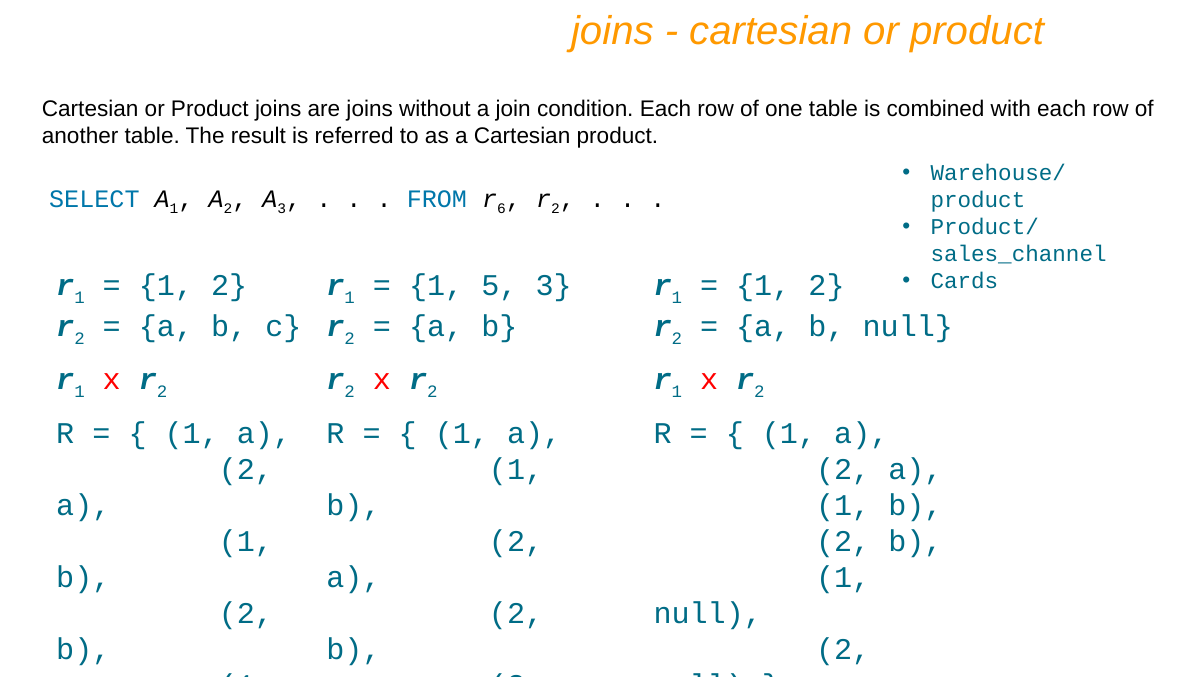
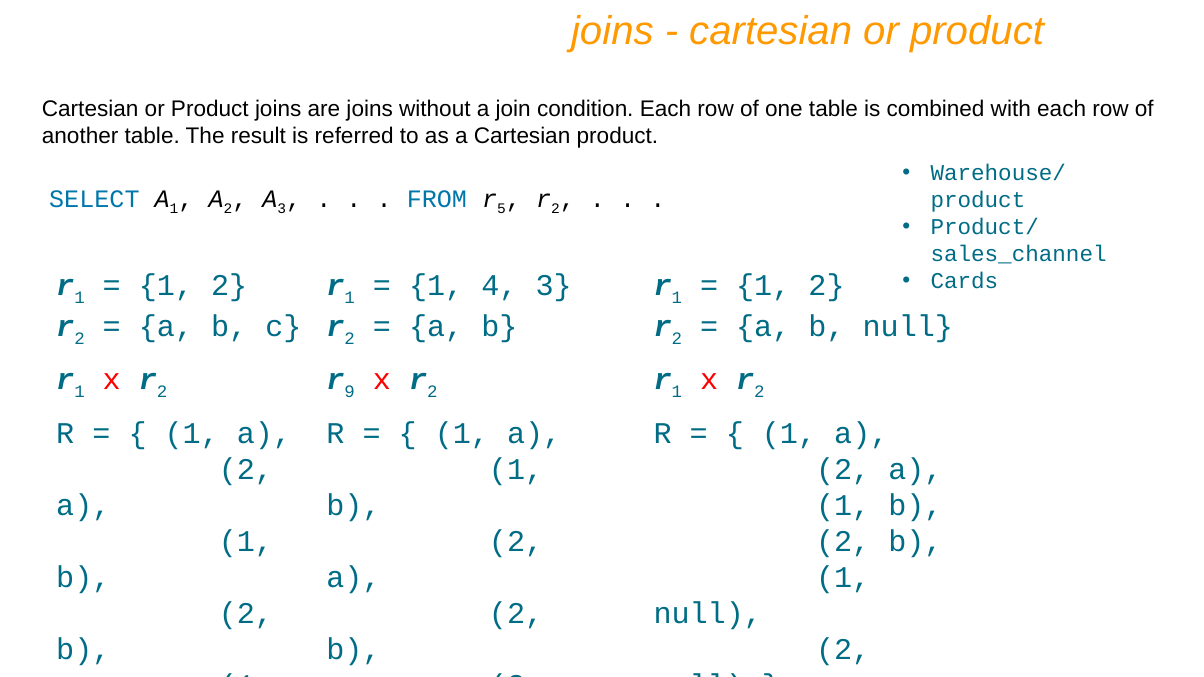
6: 6 -> 5 (502, 209)
1 5: 5 -> 4 (499, 286)
2: 2 -> 9 (350, 392)
